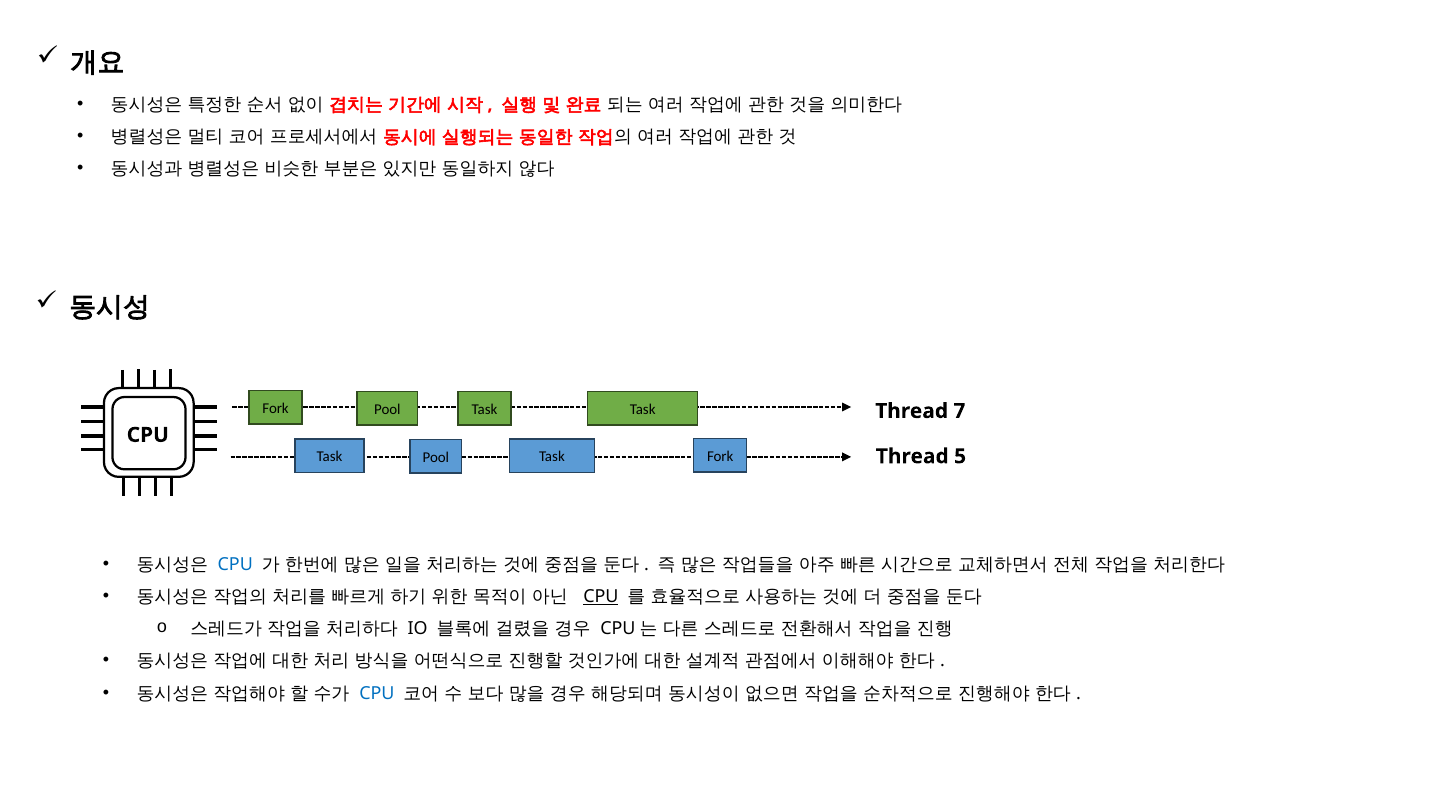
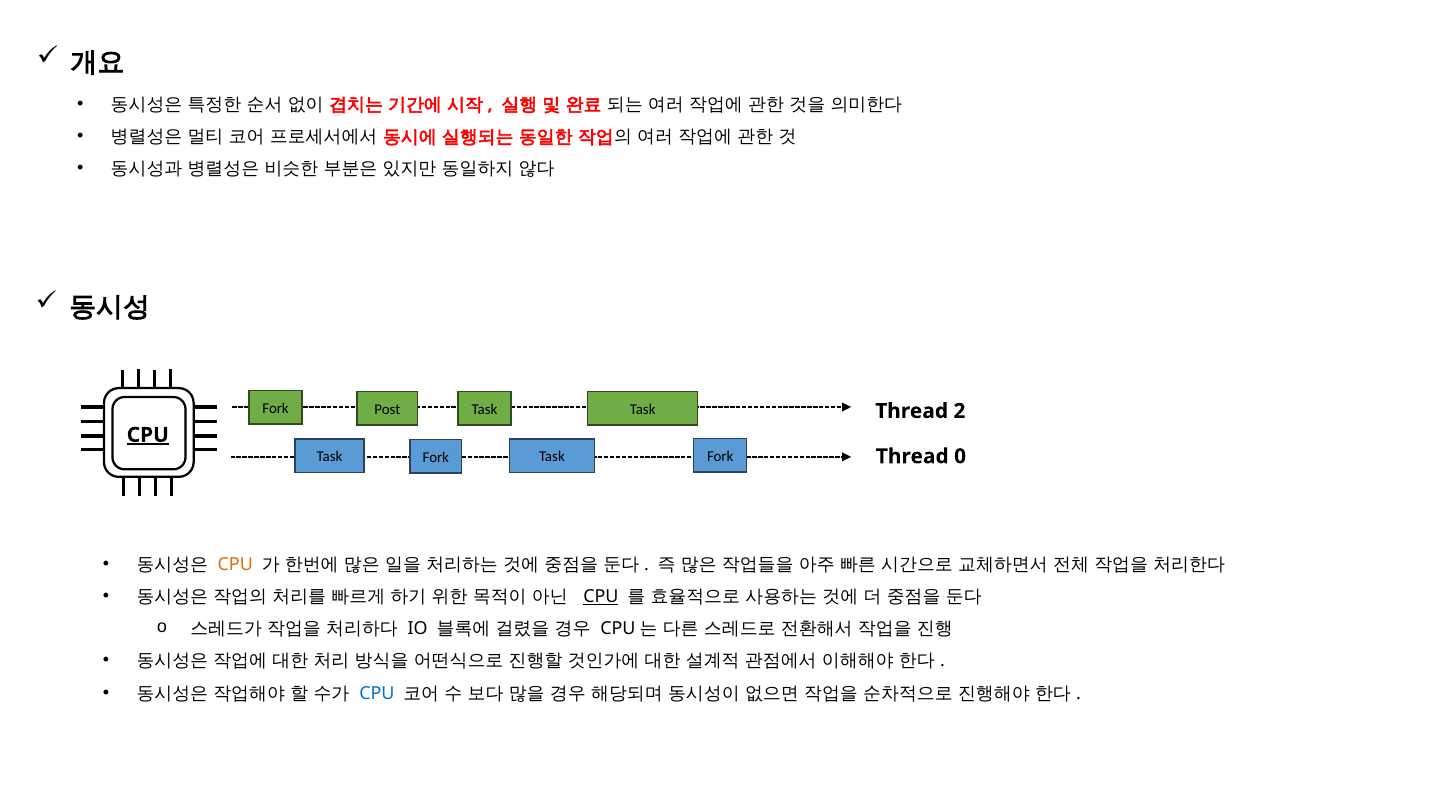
Pool: Pool -> Post (387, 409)
7: 7 -> 2 (959, 411)
CPU underline: none -> present (148, 435)
Pool: Pool -> Fork (436, 457)
5: 5 -> 0 (960, 456)
CPU colour: blue -> orange (235, 564)
